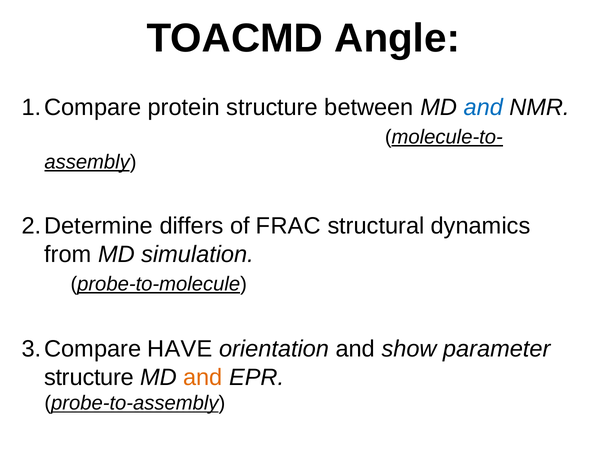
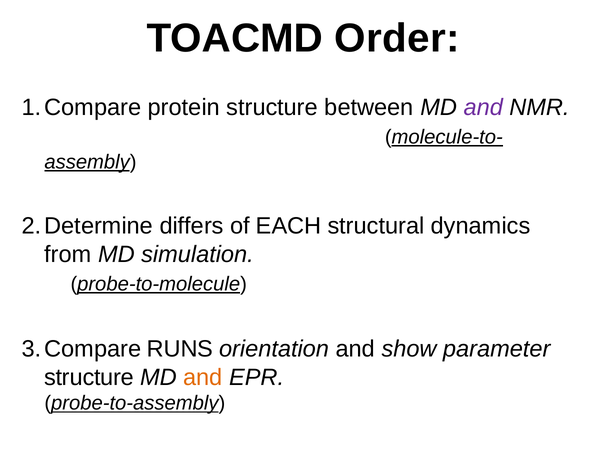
Angle: Angle -> Order (397, 38)
and colour: blue -> purple (483, 107)
FRAC: FRAC -> EACH (289, 226)
HAVE: HAVE -> RUNS (180, 349)
